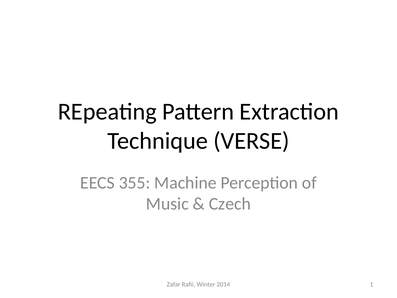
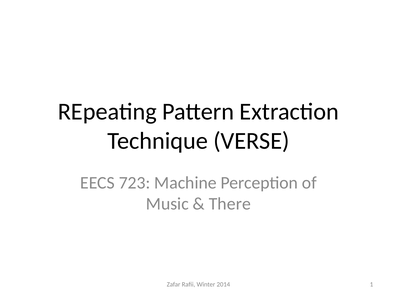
355: 355 -> 723 (135, 183)
Czech: Czech -> There (230, 204)
